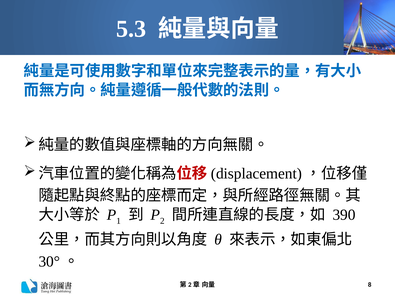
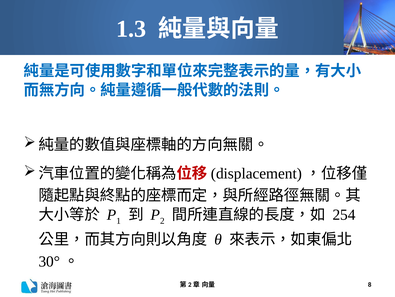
5.3: 5.3 -> 1.3 (131, 29)
390: 390 -> 254 (344, 214)
